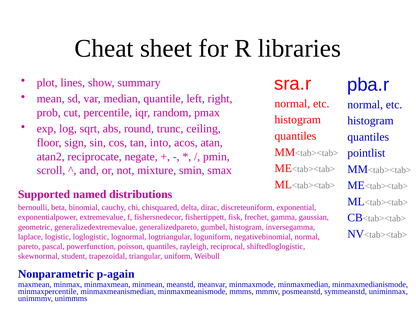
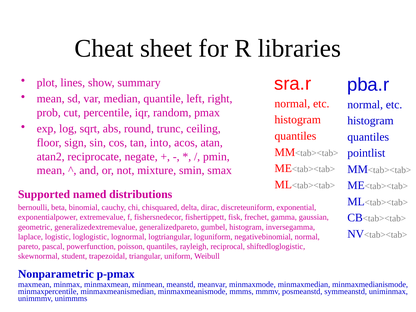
scroll: scroll -> mean (51, 170)
p-again: p-again -> p-pmax (116, 274)
